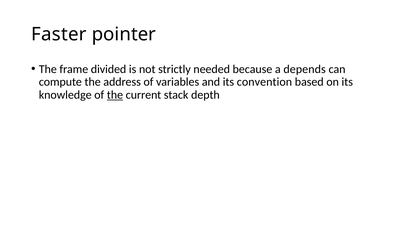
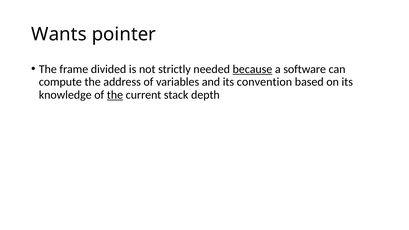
Faster: Faster -> Wants (59, 34)
because underline: none -> present (252, 69)
depends: depends -> software (305, 69)
